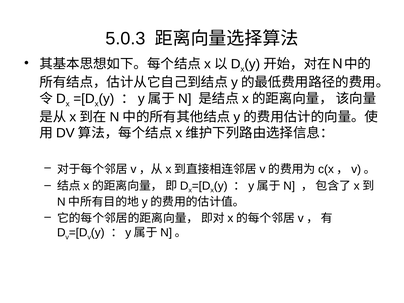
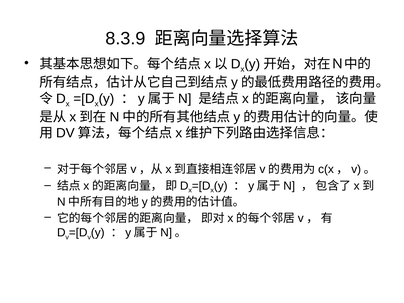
5.0.3: 5.0.3 -> 8.3.9 (125, 39)
